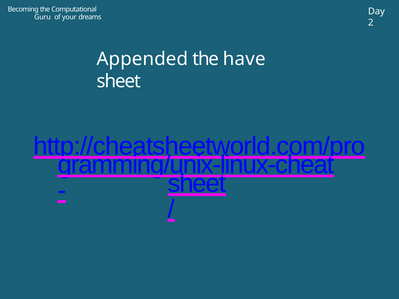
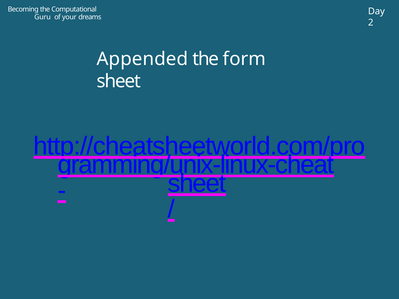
have: have -> form (244, 59)
